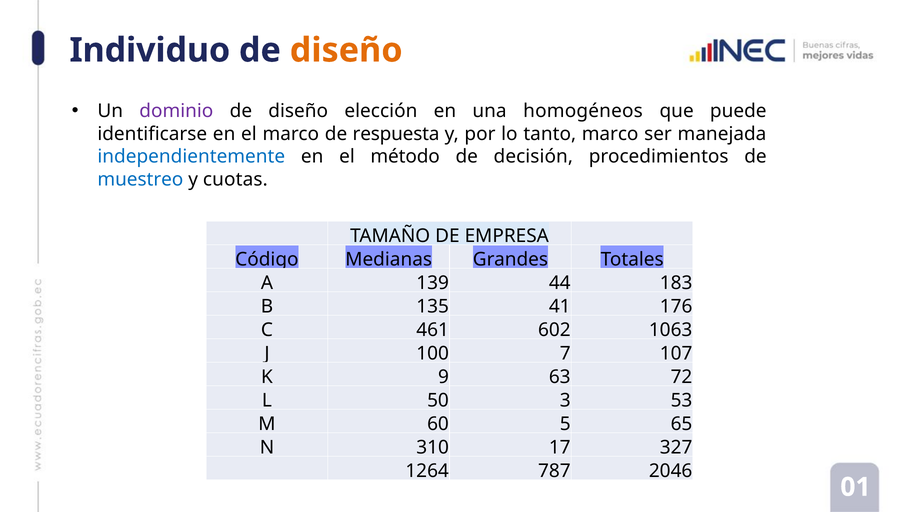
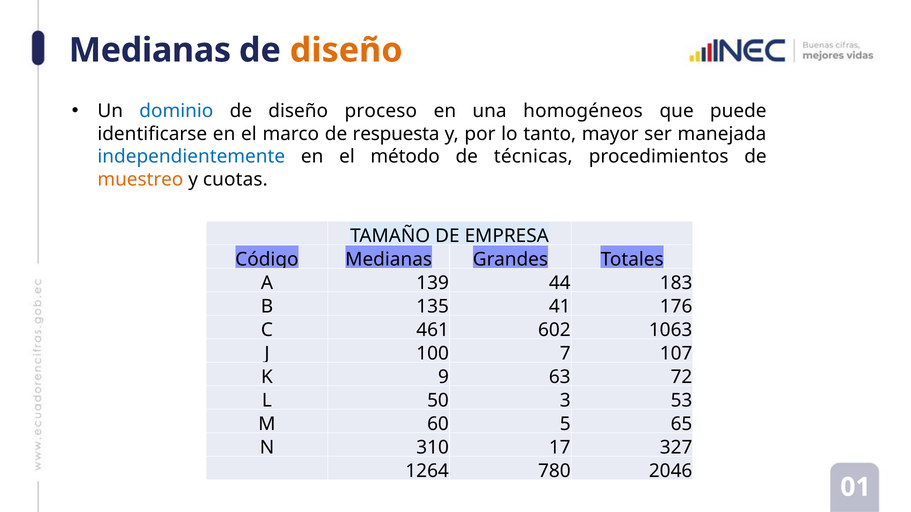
Individuo: Individuo -> Medianas (150, 50)
dominio colour: purple -> blue (176, 111)
elección: elección -> proceso (381, 111)
tanto marco: marco -> mayor (610, 134)
decisión: decisión -> técnicas (533, 157)
muestreo colour: blue -> orange (140, 180)
787: 787 -> 780 (554, 471)
